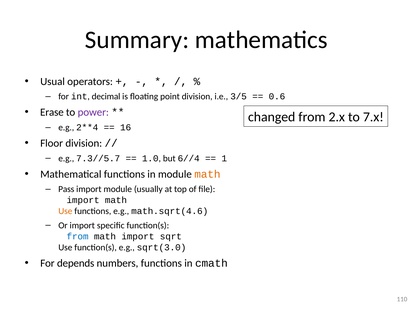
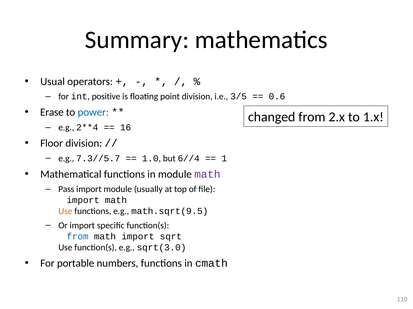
decimal: decimal -> positive (106, 97)
power colour: purple -> blue (93, 113)
7.x: 7.x -> 1.x (373, 117)
math colour: orange -> purple (207, 175)
math.sqrt(4.6: math.sqrt(4.6 -> math.sqrt(9.5 (170, 212)
depends: depends -> portable (76, 264)
